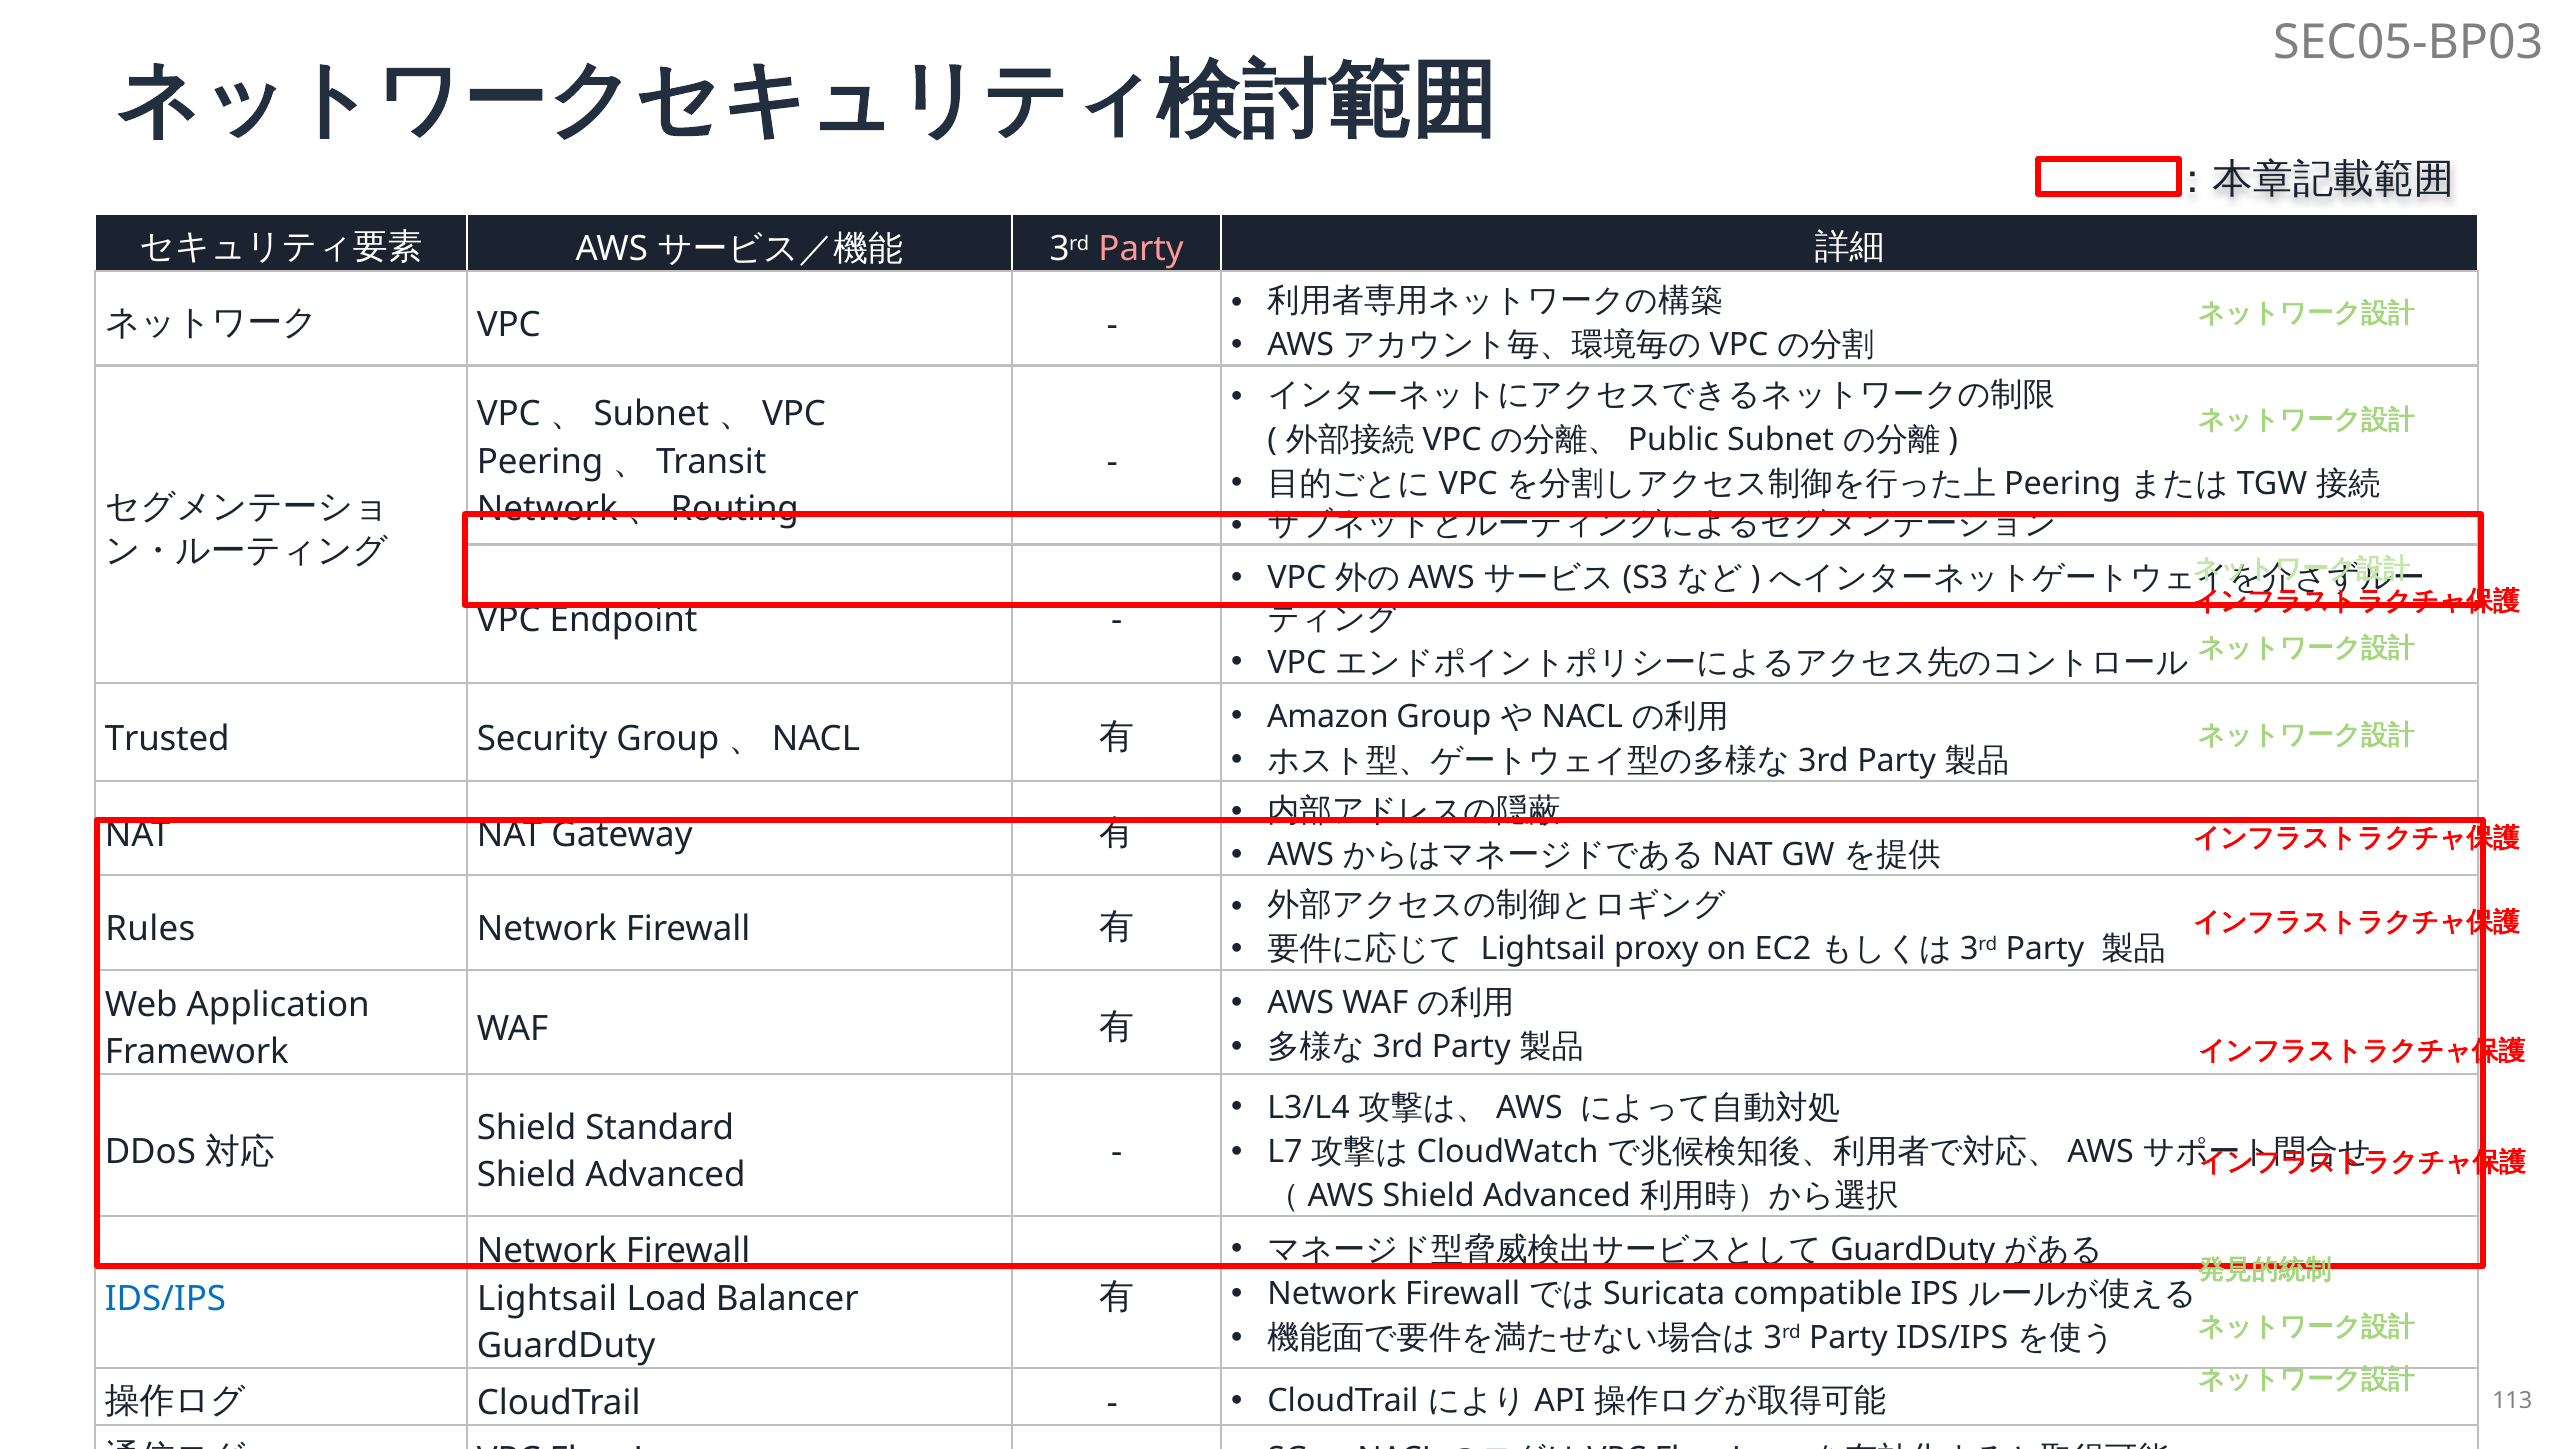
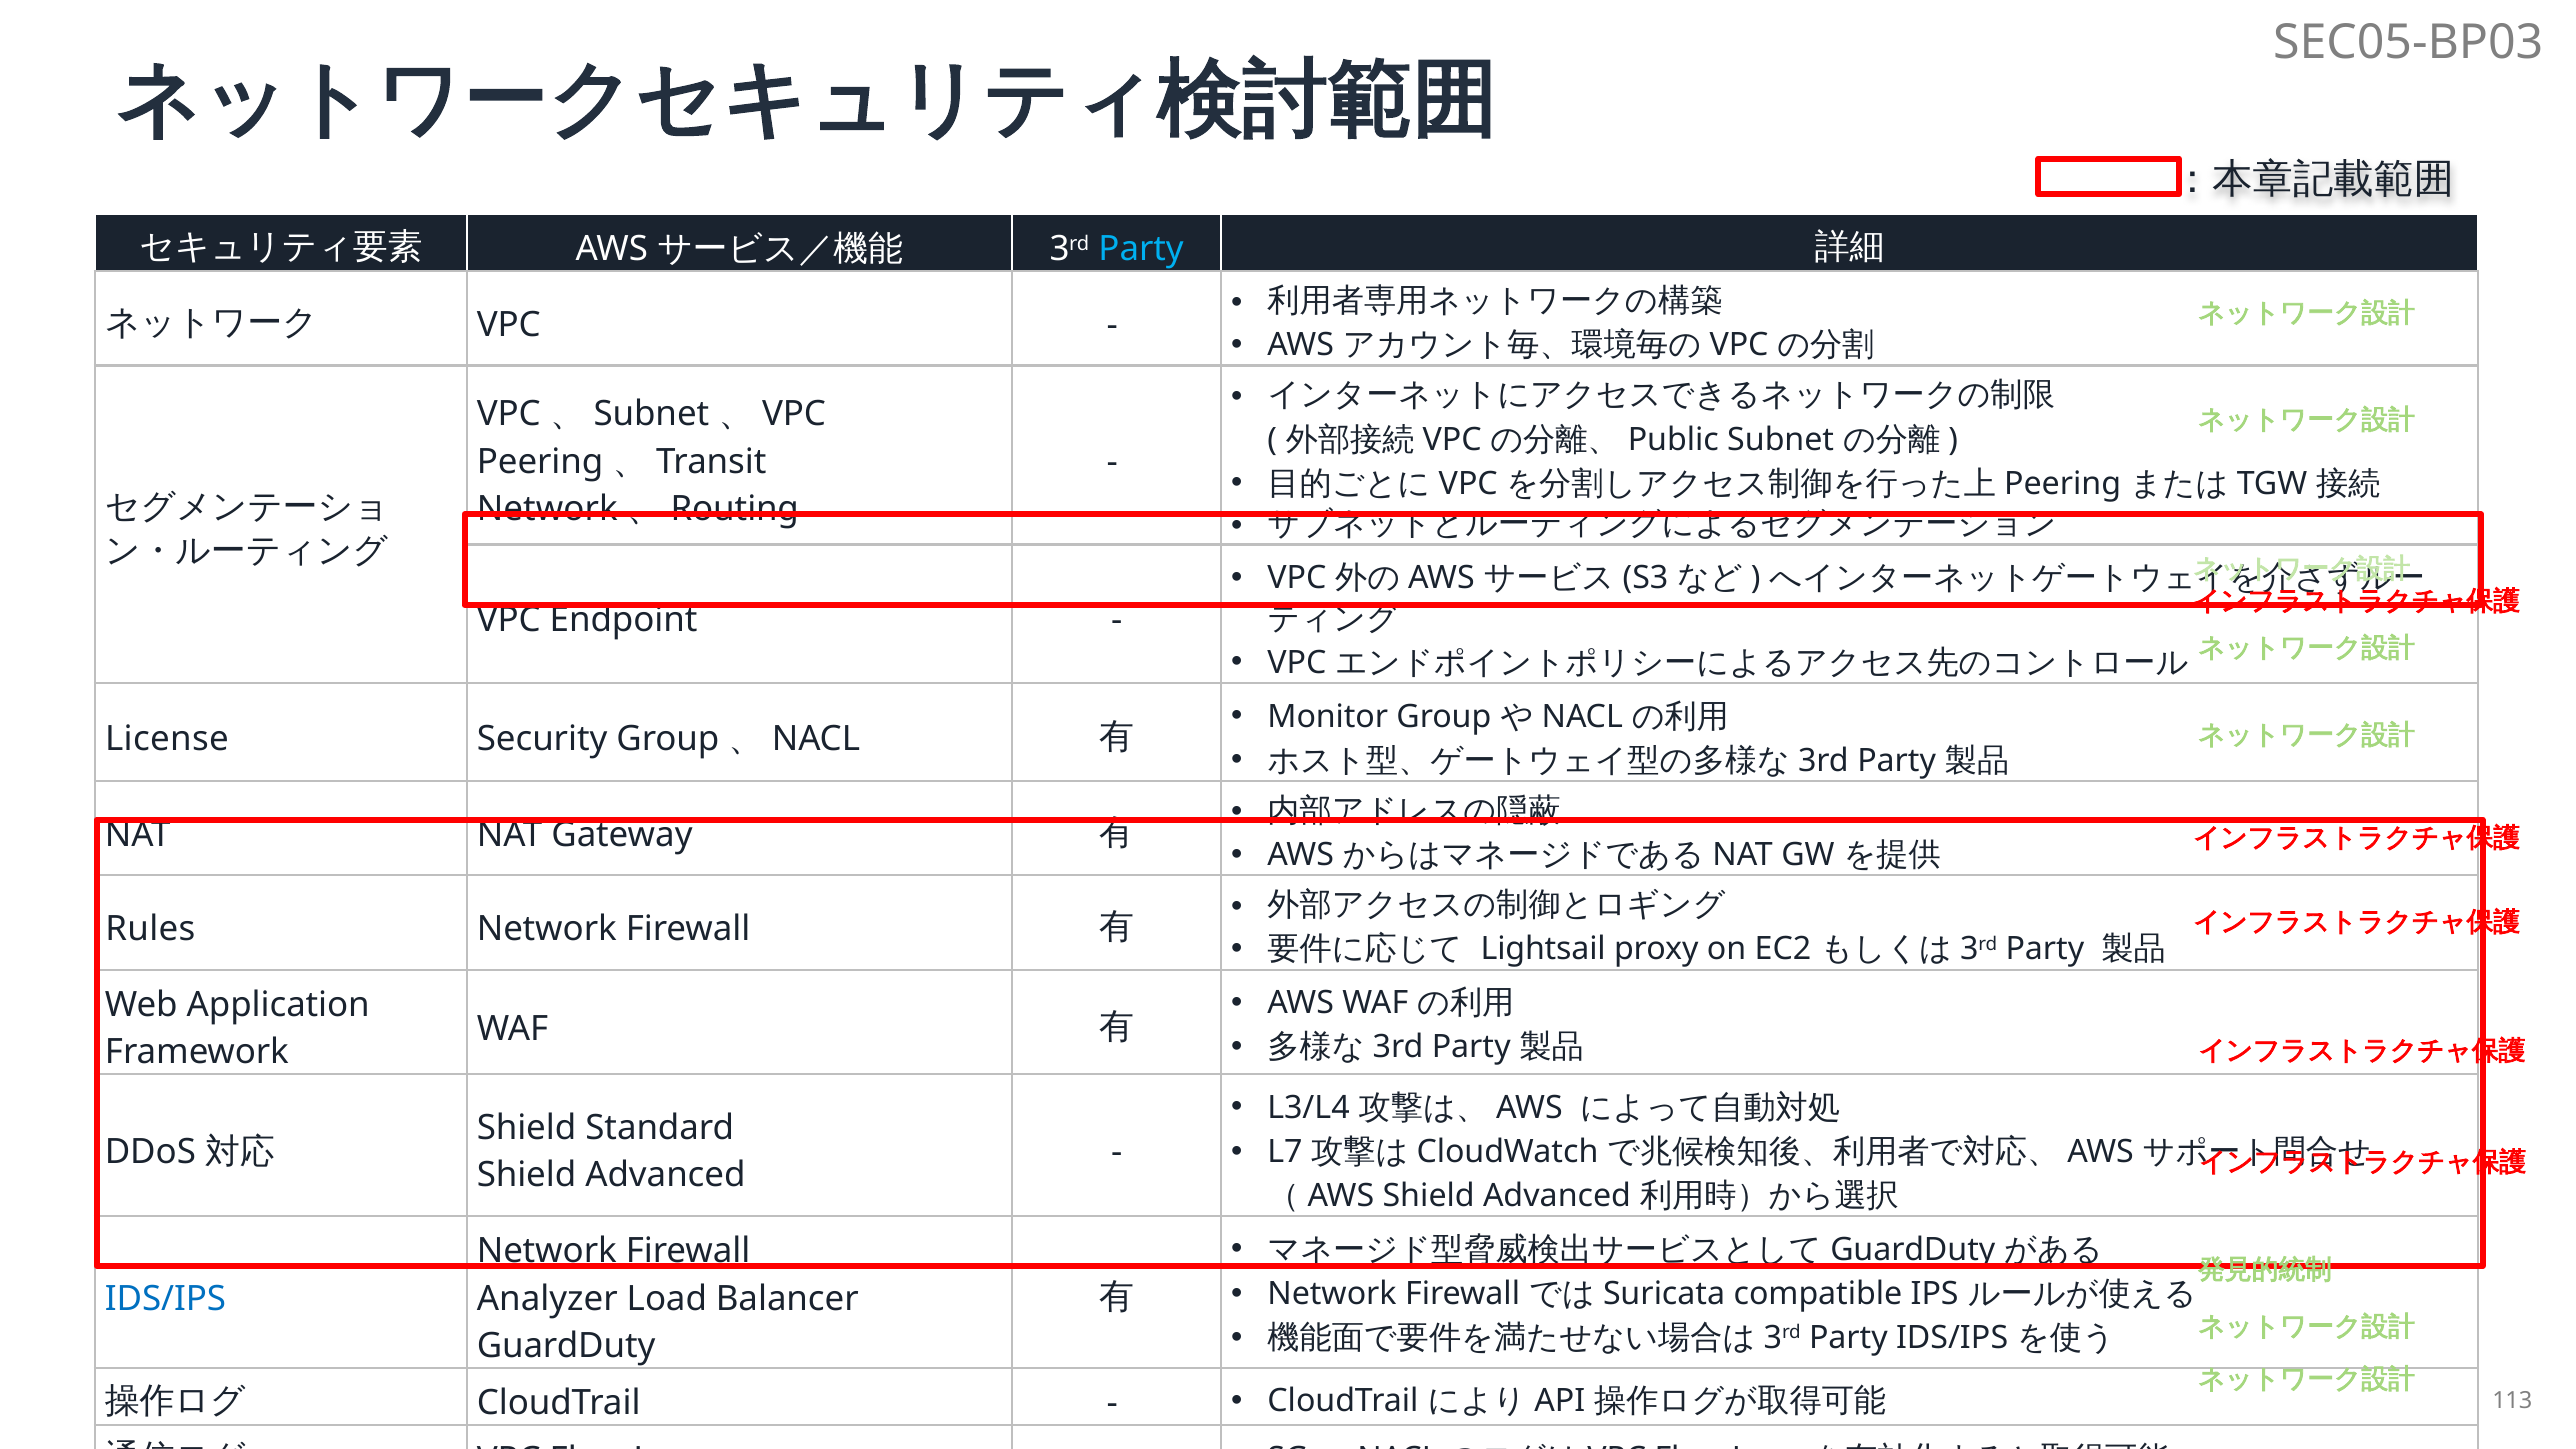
Party colour: pink -> light blue (1141, 249)
Amazon: Amazon -> Monitor (1328, 716)
Trusted: Trusted -> License (167, 739)
Lightsail: Lightsail -> Analyzer (547, 1299)
